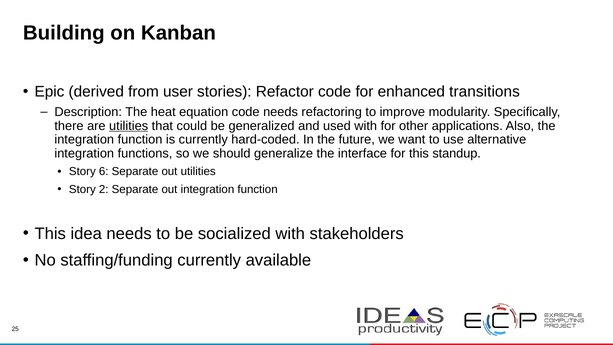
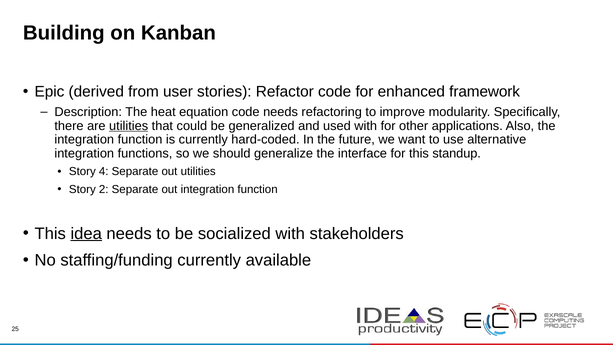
transitions: transitions -> framework (485, 92)
6: 6 -> 4 (104, 172)
idea underline: none -> present (86, 233)
